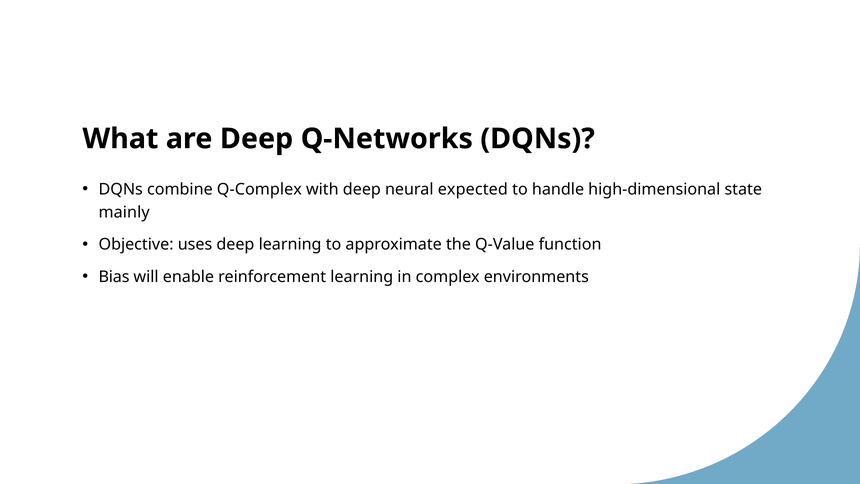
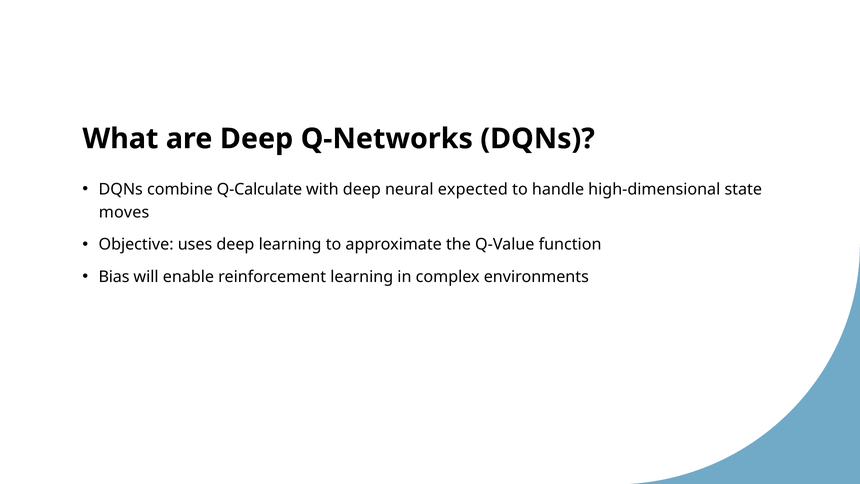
Q-Complex: Q-Complex -> Q-Calculate (259, 189)
mainly: mainly -> moves (124, 212)
